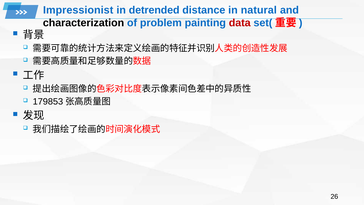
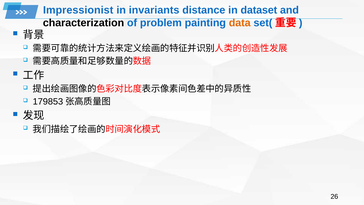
detrended: detrended -> invariants (154, 10)
natural: natural -> dataset (259, 10)
data colour: red -> orange (240, 23)
